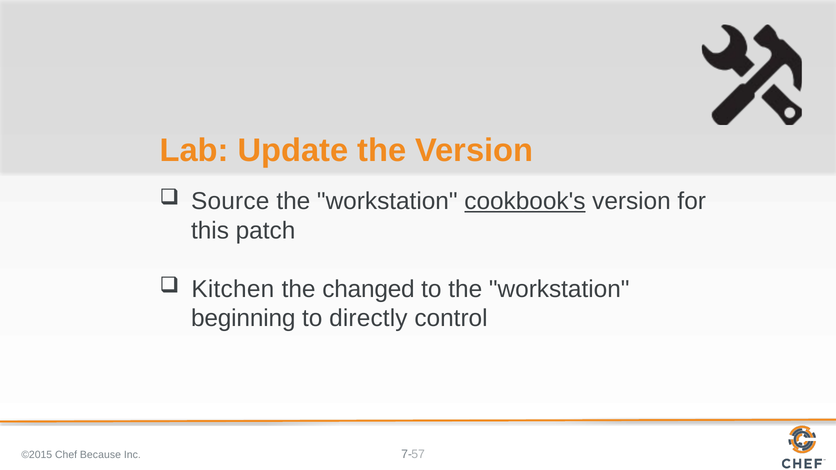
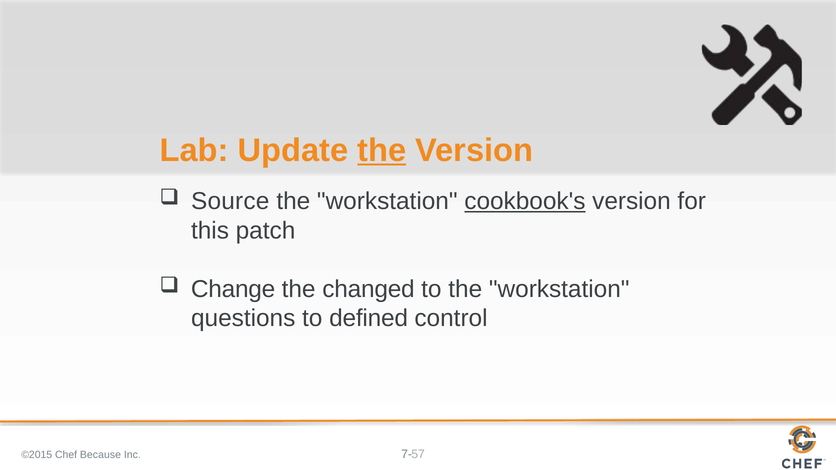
the underline: none -> present (382, 150)
Kitchen: Kitchen -> Change (233, 289)
beginning: beginning -> questions (243, 319)
directly: directly -> defined (369, 319)
